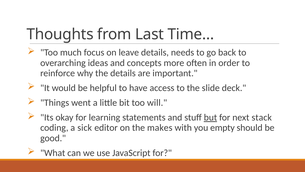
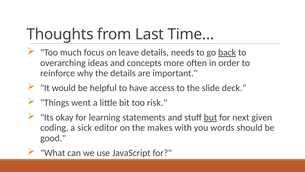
back underline: none -> present (227, 52)
will: will -> risk (157, 102)
stack: stack -> given (262, 117)
empty: empty -> words (222, 128)
